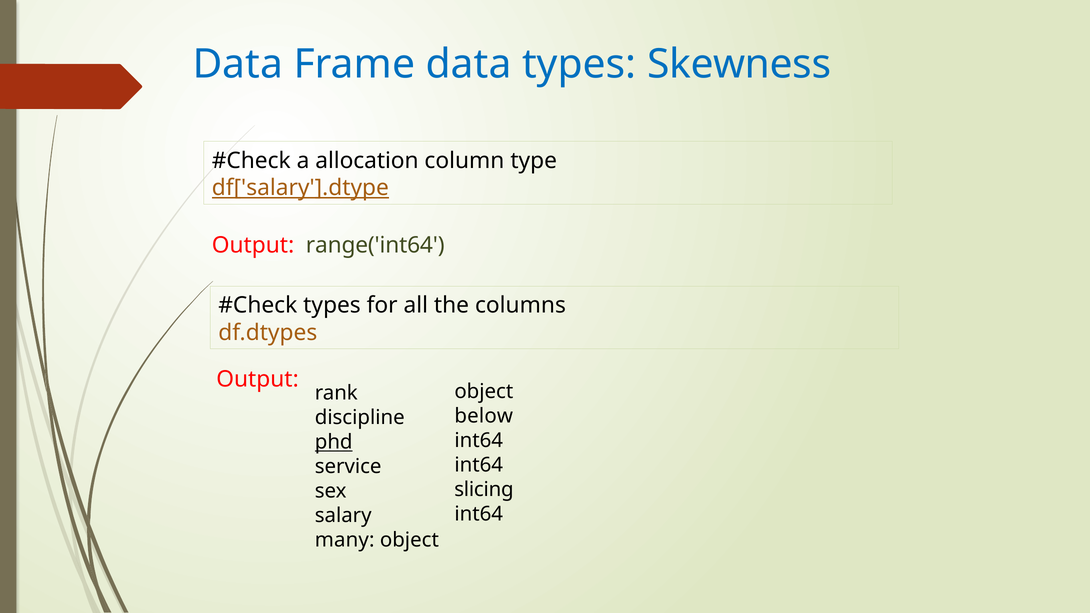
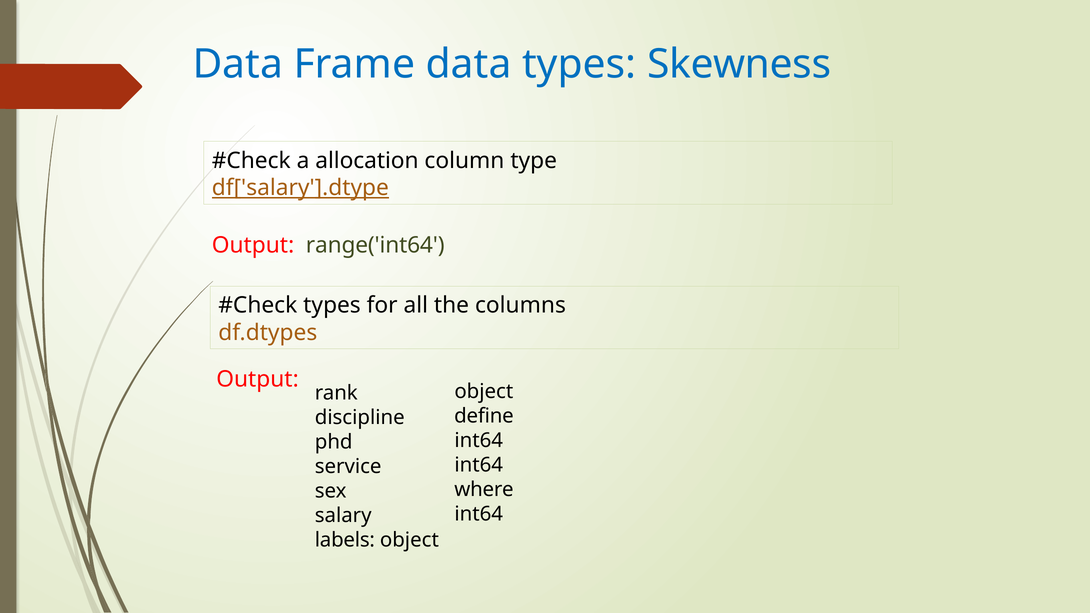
below: below -> define (484, 416)
phd underline: present -> none (334, 442)
slicing: slicing -> where (484, 489)
many: many -> labels (345, 540)
